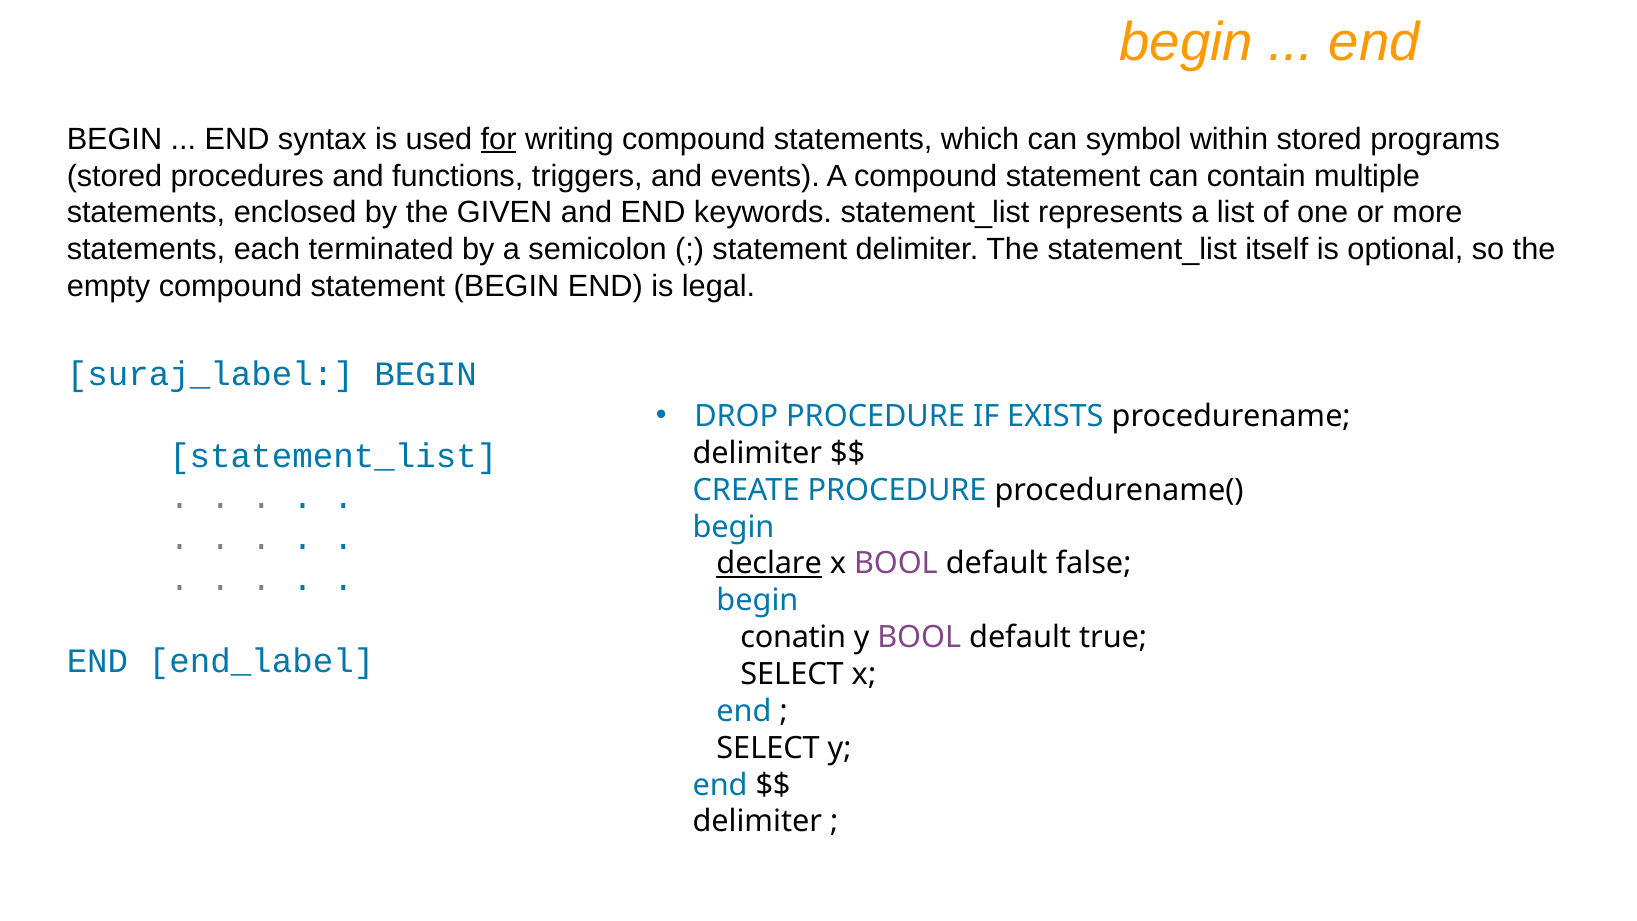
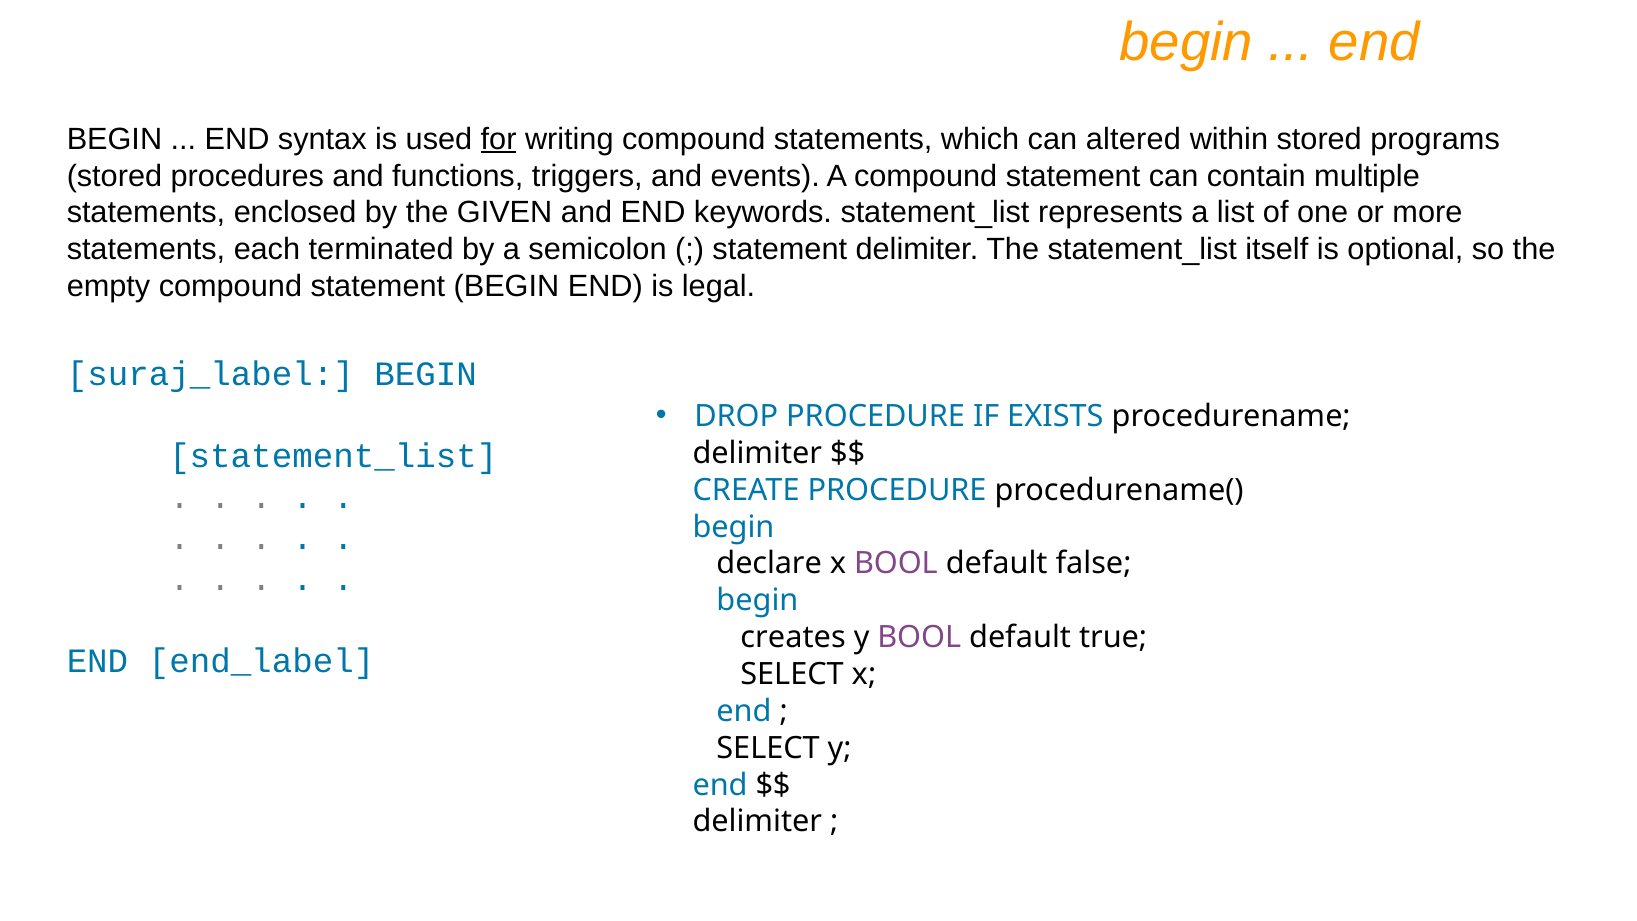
symbol: symbol -> altered (1133, 139)
declare underline: present -> none (769, 564)
conatin: conatin -> creates (793, 637)
